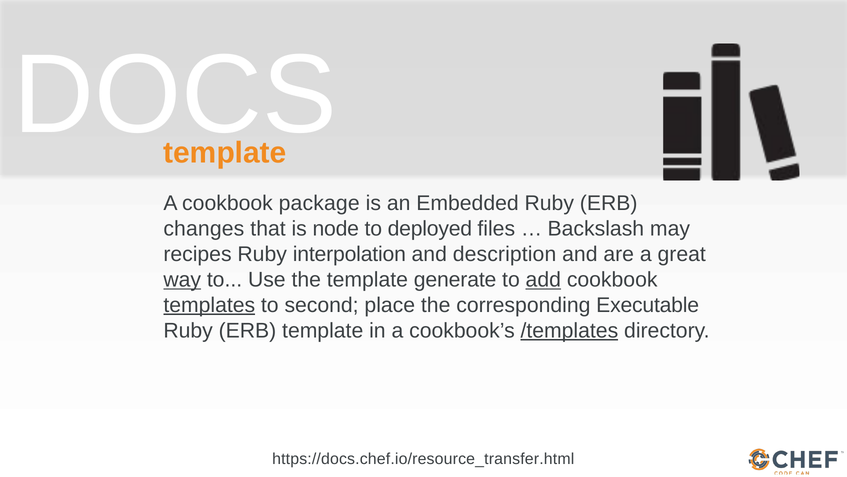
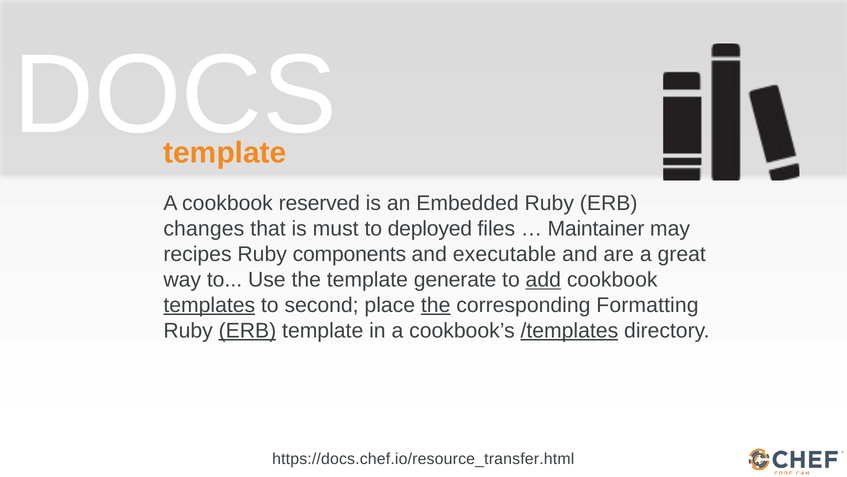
package: package -> reserved (319, 203)
node: node -> must (336, 229)
Backslash: Backslash -> Maintainer (596, 229)
interpolation: interpolation -> components (349, 254)
description: description -> executable (505, 254)
way underline: present -> none (182, 279)
the underline: none -> present (436, 305)
Executable: Executable -> Formatting (647, 305)
ERB underline: none -> present (247, 330)
